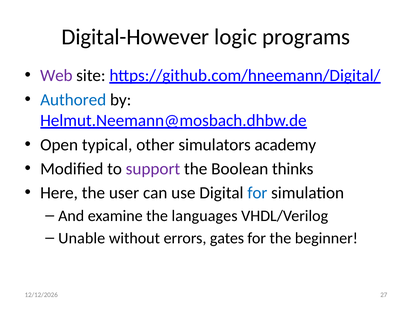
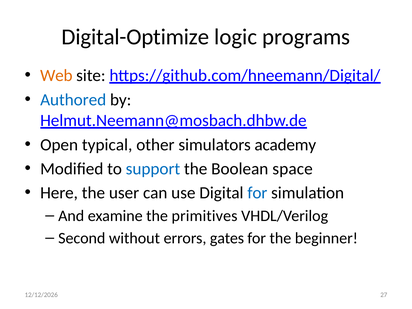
Digital-However: Digital-However -> Digital-Optimize (135, 37)
Web colour: purple -> orange (56, 75)
support colour: purple -> blue (153, 169)
thinks: thinks -> space (293, 169)
languages: languages -> primitives (205, 216)
Unable: Unable -> Second (82, 238)
